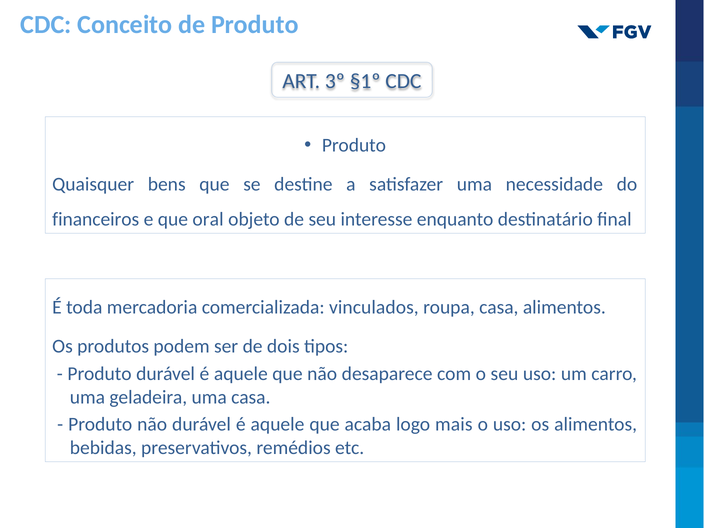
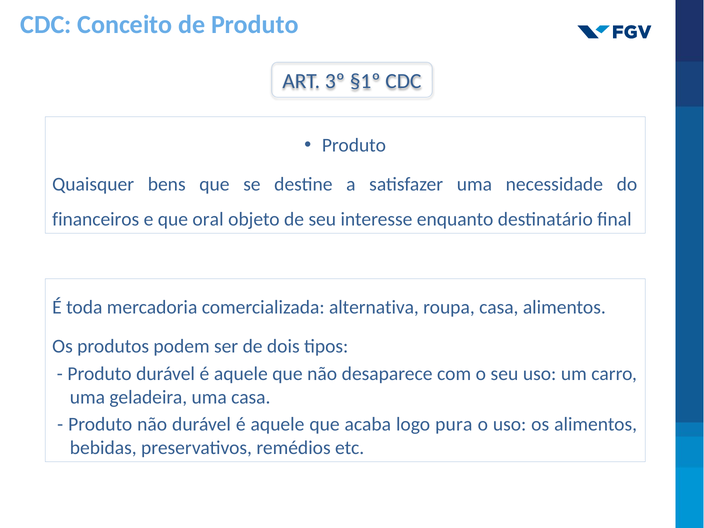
vinculados: vinculados -> alternativa (374, 307)
mais: mais -> pura (454, 424)
